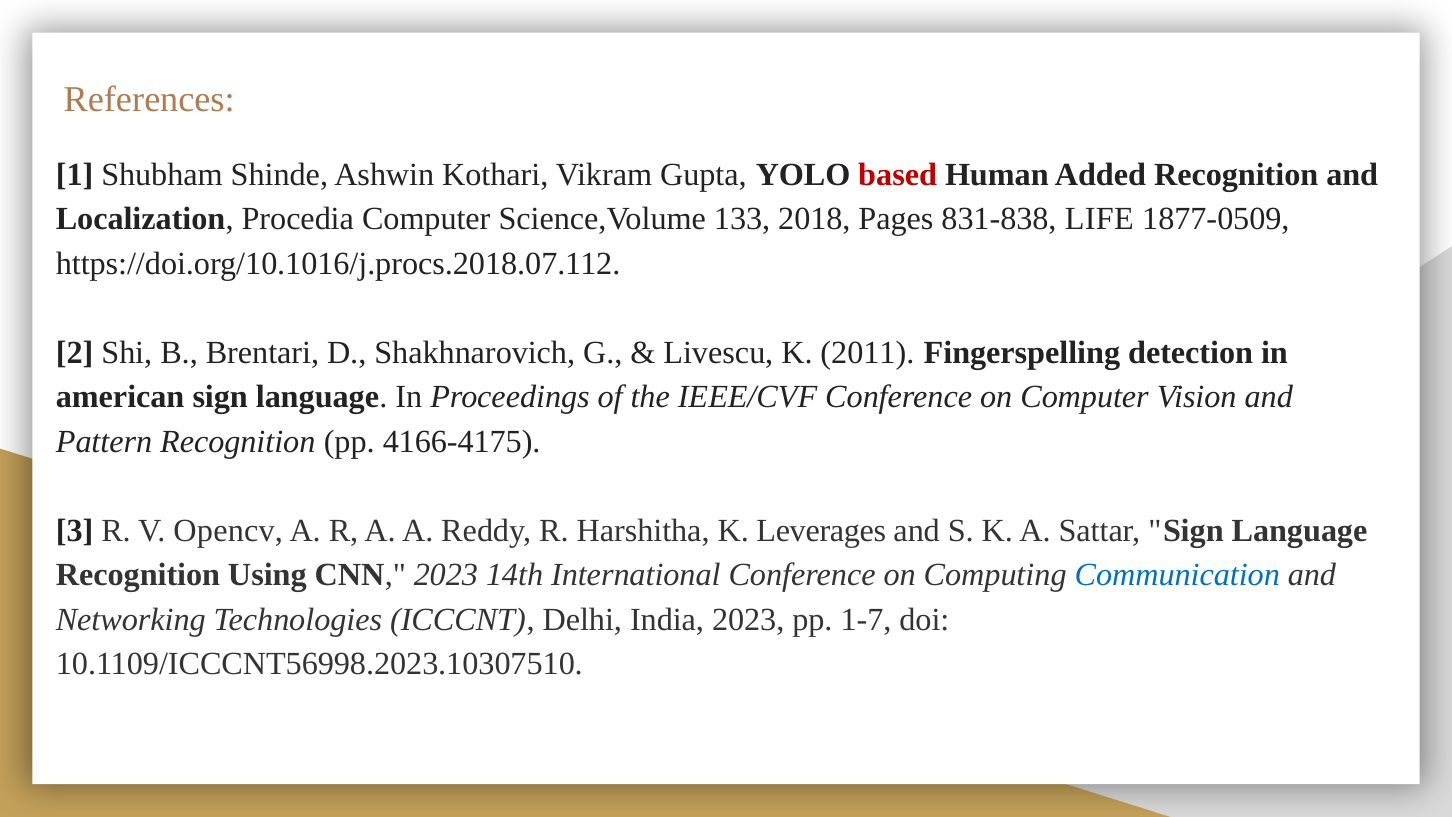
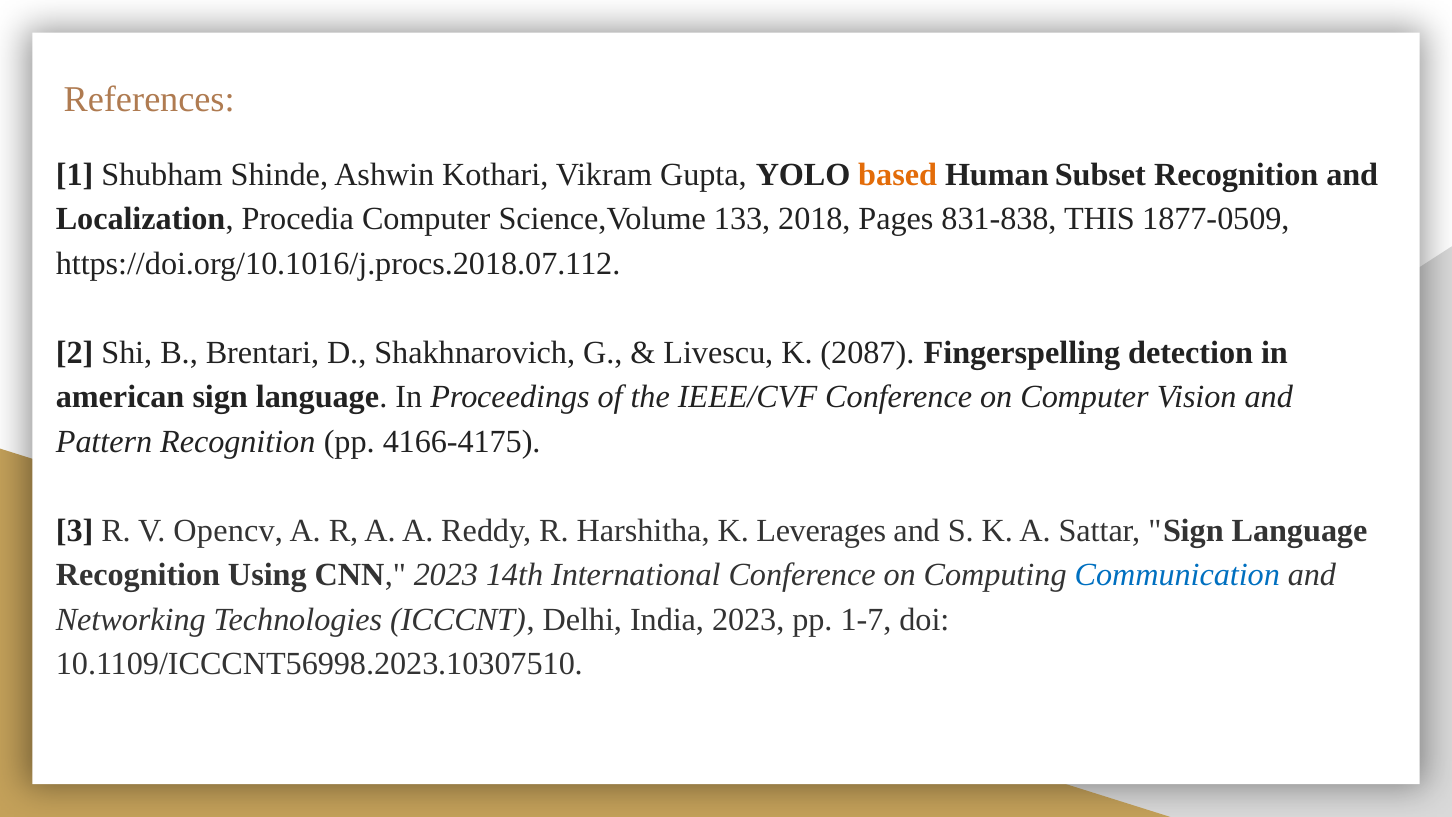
based colour: red -> orange (898, 175)
Added: Added -> Subset (1100, 175)
LIFE: LIFE -> THIS (1100, 219)
2011: 2011 -> 2087 (867, 353)
